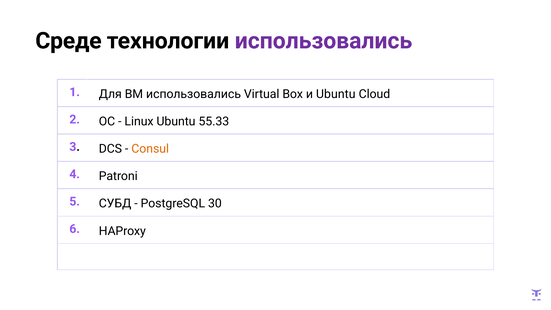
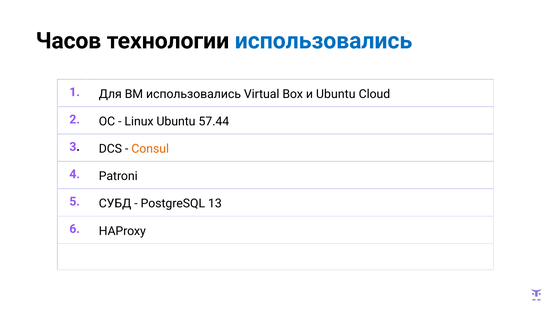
Среде: Среде -> Часов (68, 41)
использовались colour: purple -> blue (324, 41)
55.33: 55.33 -> 57.44 (214, 122)
30: 30 -> 13 (215, 204)
